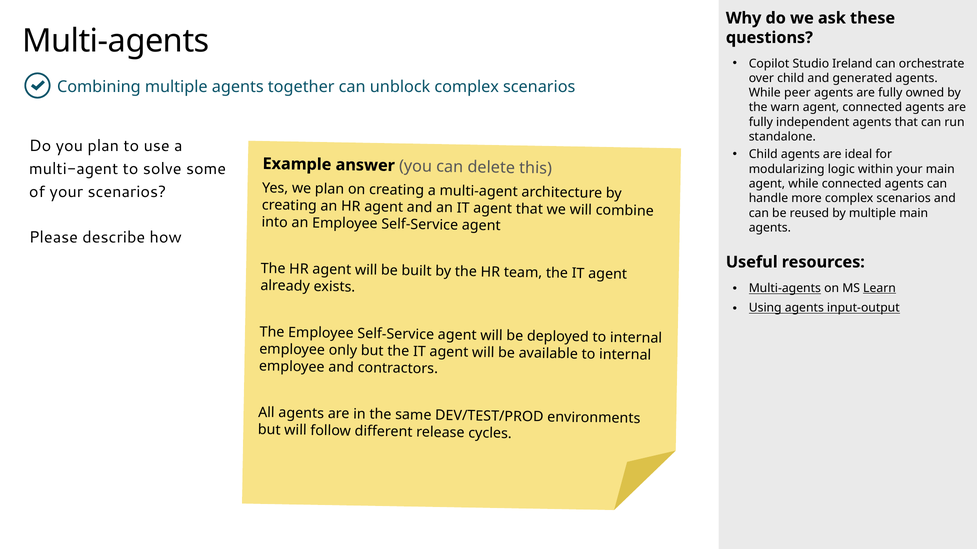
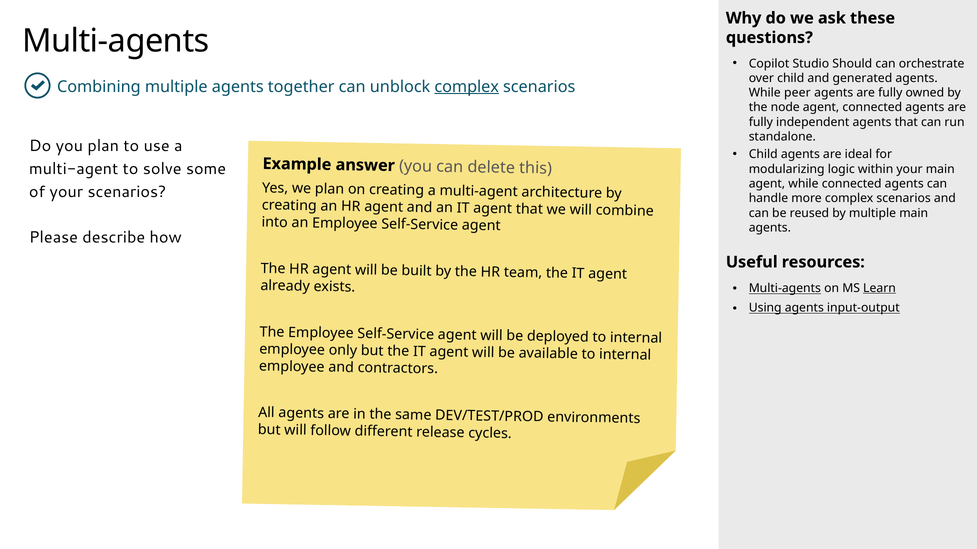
Ireland: Ireland -> Should (852, 64)
complex underline: none -> present (467, 87)
warn: warn -> node (785, 108)
